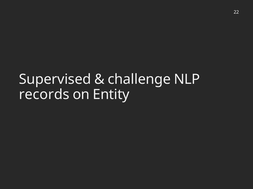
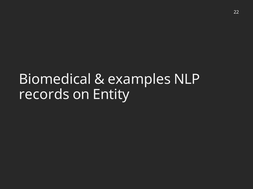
Supervised: Supervised -> Biomedical (55, 80)
challenge: challenge -> examples (139, 80)
